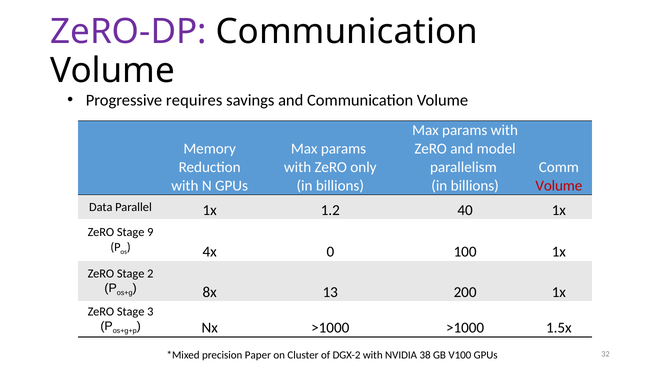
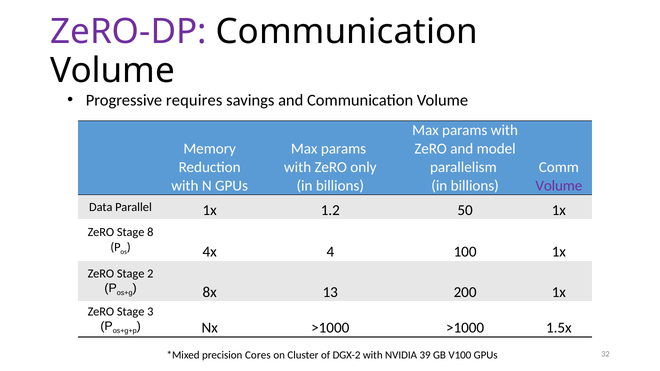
Volume colour: red -> purple (559, 186)
40: 40 -> 50 (465, 210)
9: 9 -> 8 (150, 232)
0: 0 -> 4 (330, 252)
Paper: Paper -> Cores (258, 355)
38: 38 -> 39 (425, 355)
